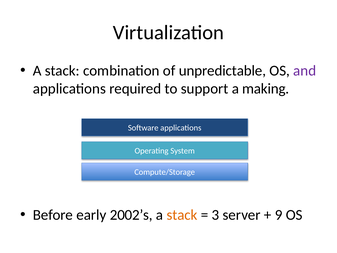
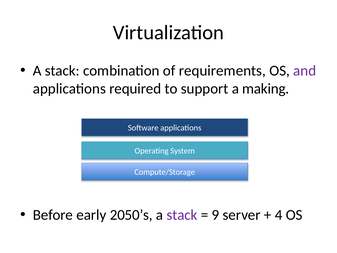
unpredictable: unpredictable -> requirements (222, 71)
2002’s: 2002’s -> 2050’s (131, 215)
stack colour: orange -> purple (182, 215)
3: 3 -> 9 (215, 215)
9: 9 -> 4 (279, 215)
